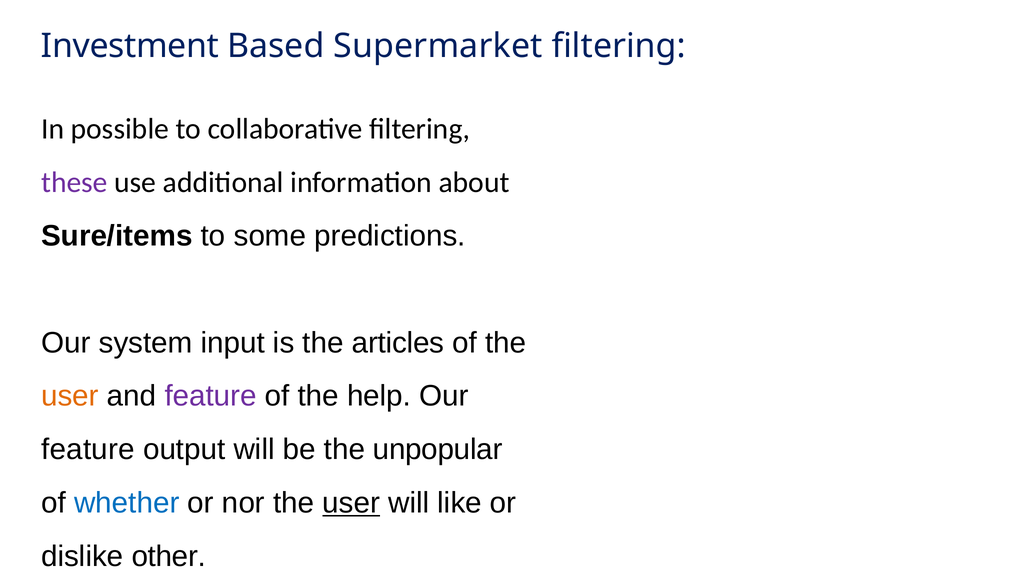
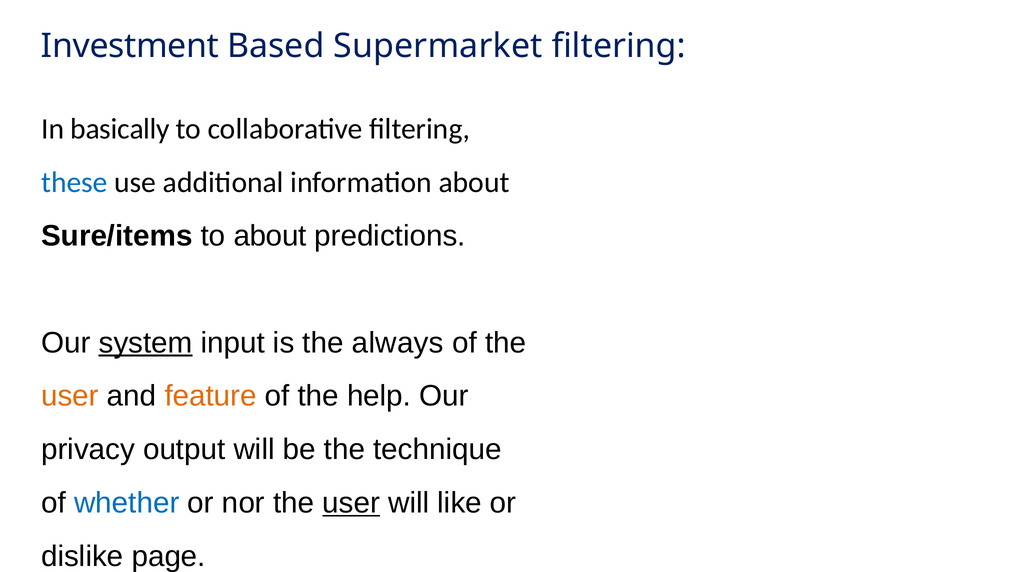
possible: possible -> basically (120, 129)
these colour: purple -> blue (74, 183)
to some: some -> about (270, 236)
system underline: none -> present (146, 343)
articles: articles -> always (398, 343)
feature colour: purple -> orange (211, 396)
feature: feature -> privacy (88, 450)
unpopular: unpopular -> technique (437, 450)
other: other -> page (169, 557)
